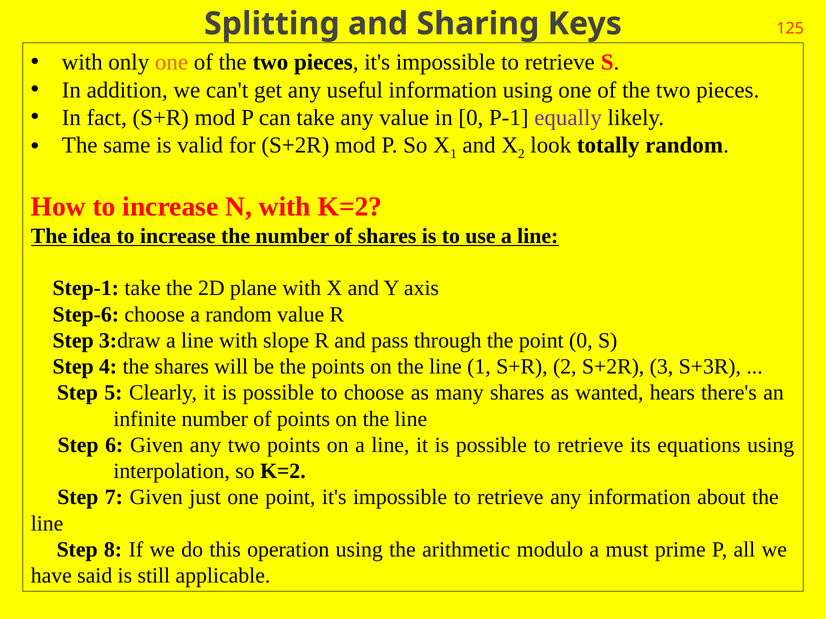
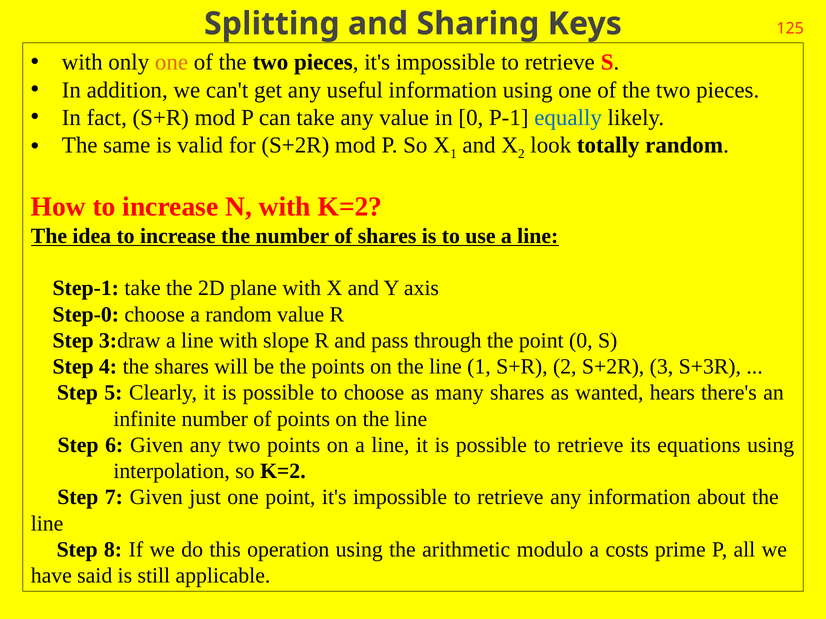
equally colour: purple -> blue (568, 118)
Step-6: Step-6 -> Step-0 (86, 315)
must: must -> costs (627, 550)
